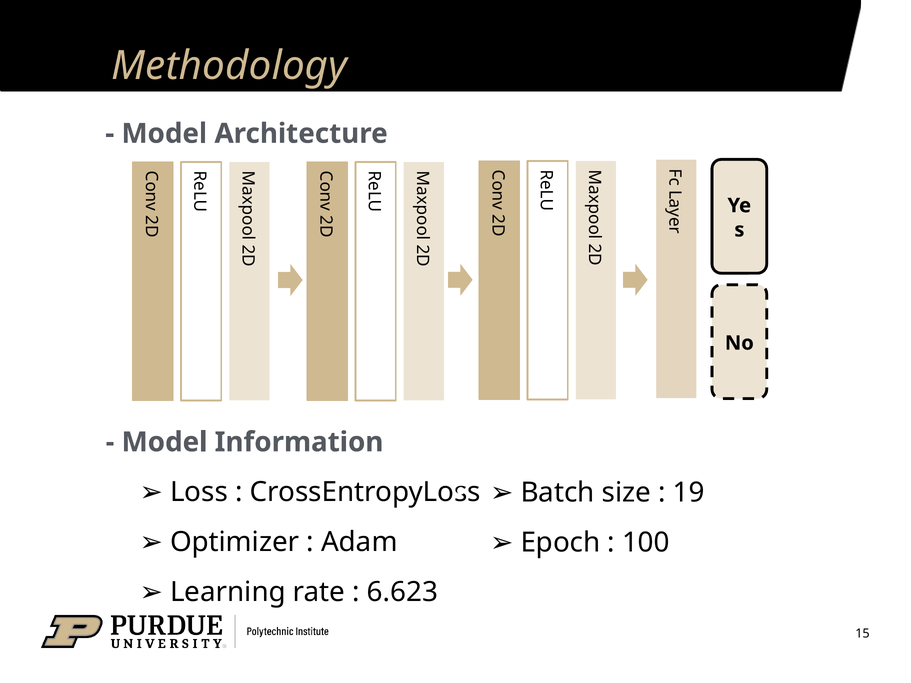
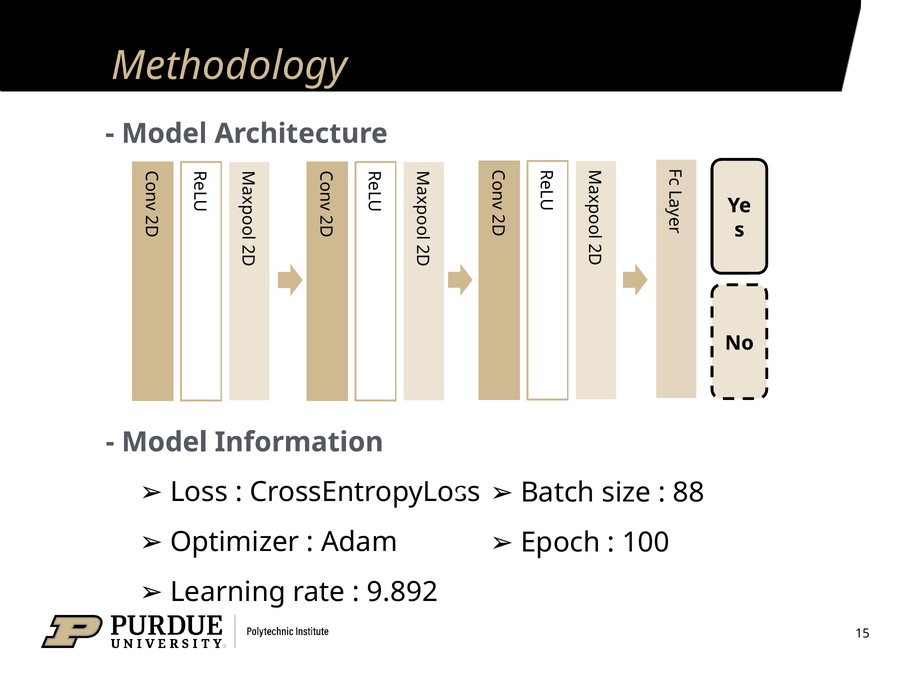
19: 19 -> 88 (689, 493)
6.623: 6.623 -> 9.892 (403, 593)
